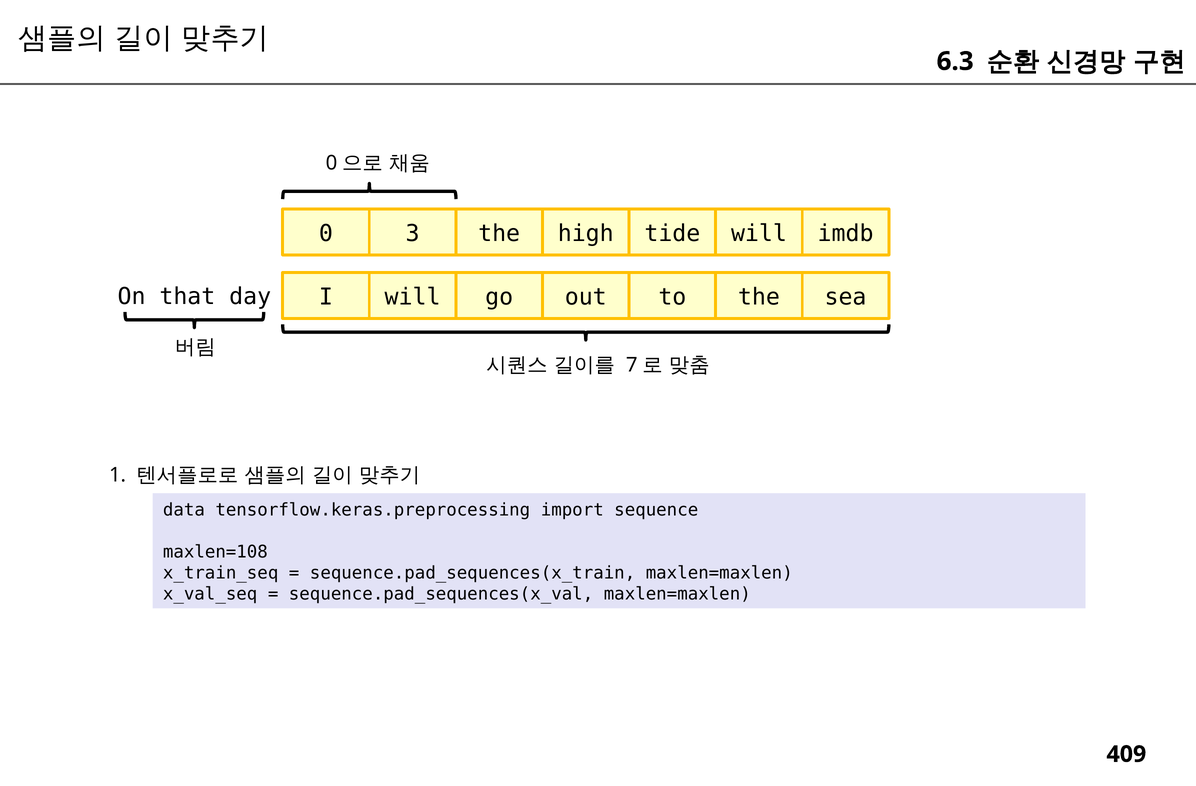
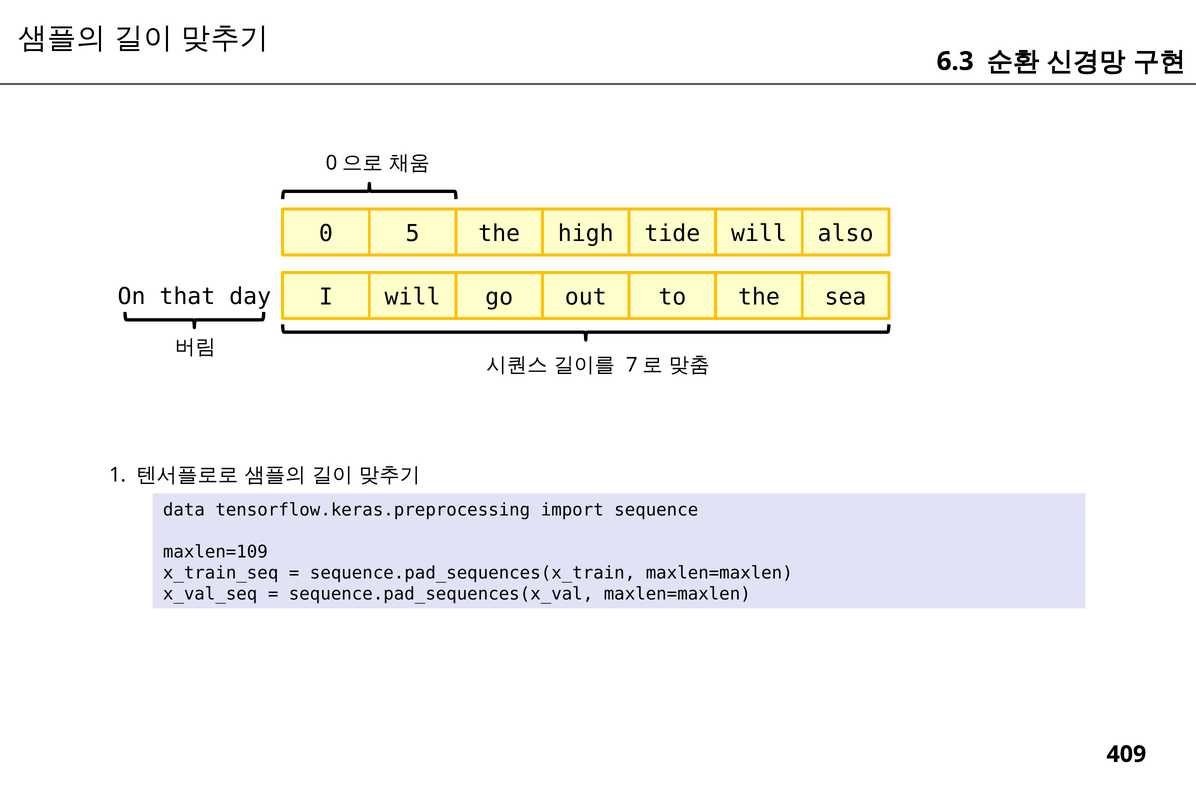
3: 3 -> 5 (413, 233)
imdb: imdb -> also (846, 233)
maxlen=108: maxlen=108 -> maxlen=109 (215, 552)
